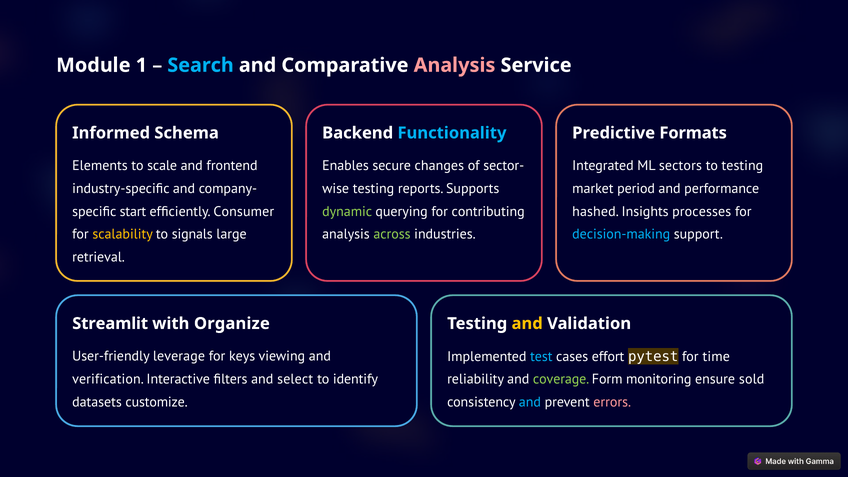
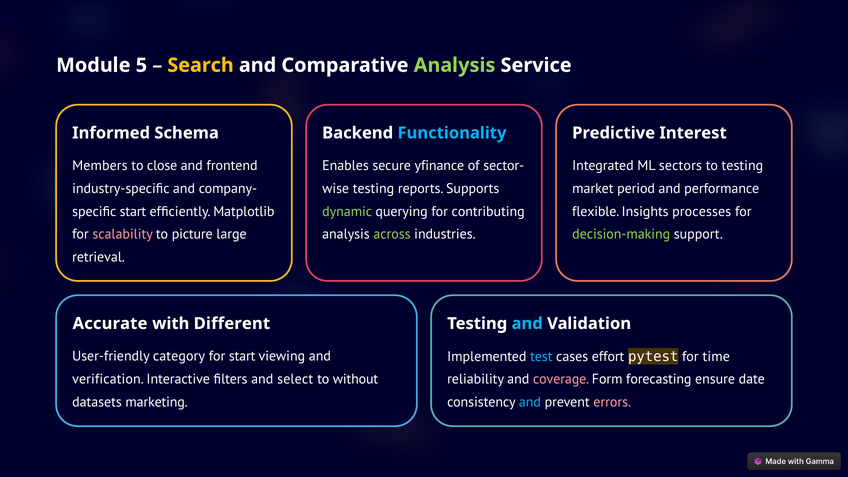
1: 1 -> 5 (141, 65)
Search colour: light blue -> yellow (201, 65)
Analysis colour: pink -> light green (455, 65)
Formats: Formats -> Interest (693, 133)
Elements: Elements -> Members (100, 166)
scale: scale -> close (162, 166)
changes: changes -> yfinance (439, 166)
Consumer: Consumer -> Matplotlib (244, 211)
hashed: hashed -> flexible (596, 211)
scalability colour: yellow -> pink (123, 234)
signals: signals -> picture (192, 234)
decision-making colour: light blue -> light green (621, 234)
Streamlit: Streamlit -> Accurate (110, 324)
Organize: Organize -> Different (232, 324)
and colour: yellow -> light blue (527, 324)
leverage: leverage -> category (179, 356)
for keys: keys -> start (242, 356)
identify: identify -> without (355, 379)
coverage colour: light green -> pink (561, 379)
monitoring: monitoring -> forecasting (659, 379)
sold: sold -> date (752, 379)
customize: customize -> marketing (157, 402)
